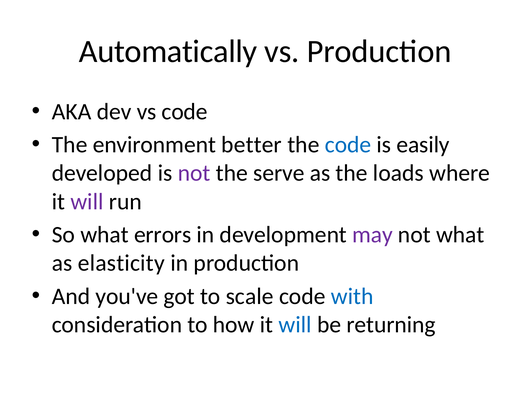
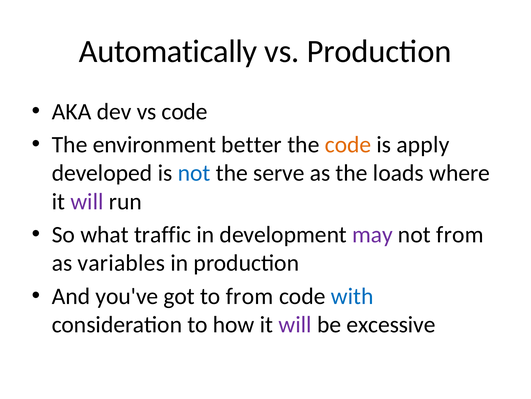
code colour: blue -> orange (348, 144)
easily: easily -> apply (423, 144)
not colour: purple -> blue (194, 173)
errors: errors -> traffic (163, 234)
not what: what -> from (460, 234)
elasticity: elasticity -> variables (121, 263)
to scale: scale -> from (250, 296)
will colour: blue -> purple (295, 324)
returning: returning -> excessive (391, 324)
